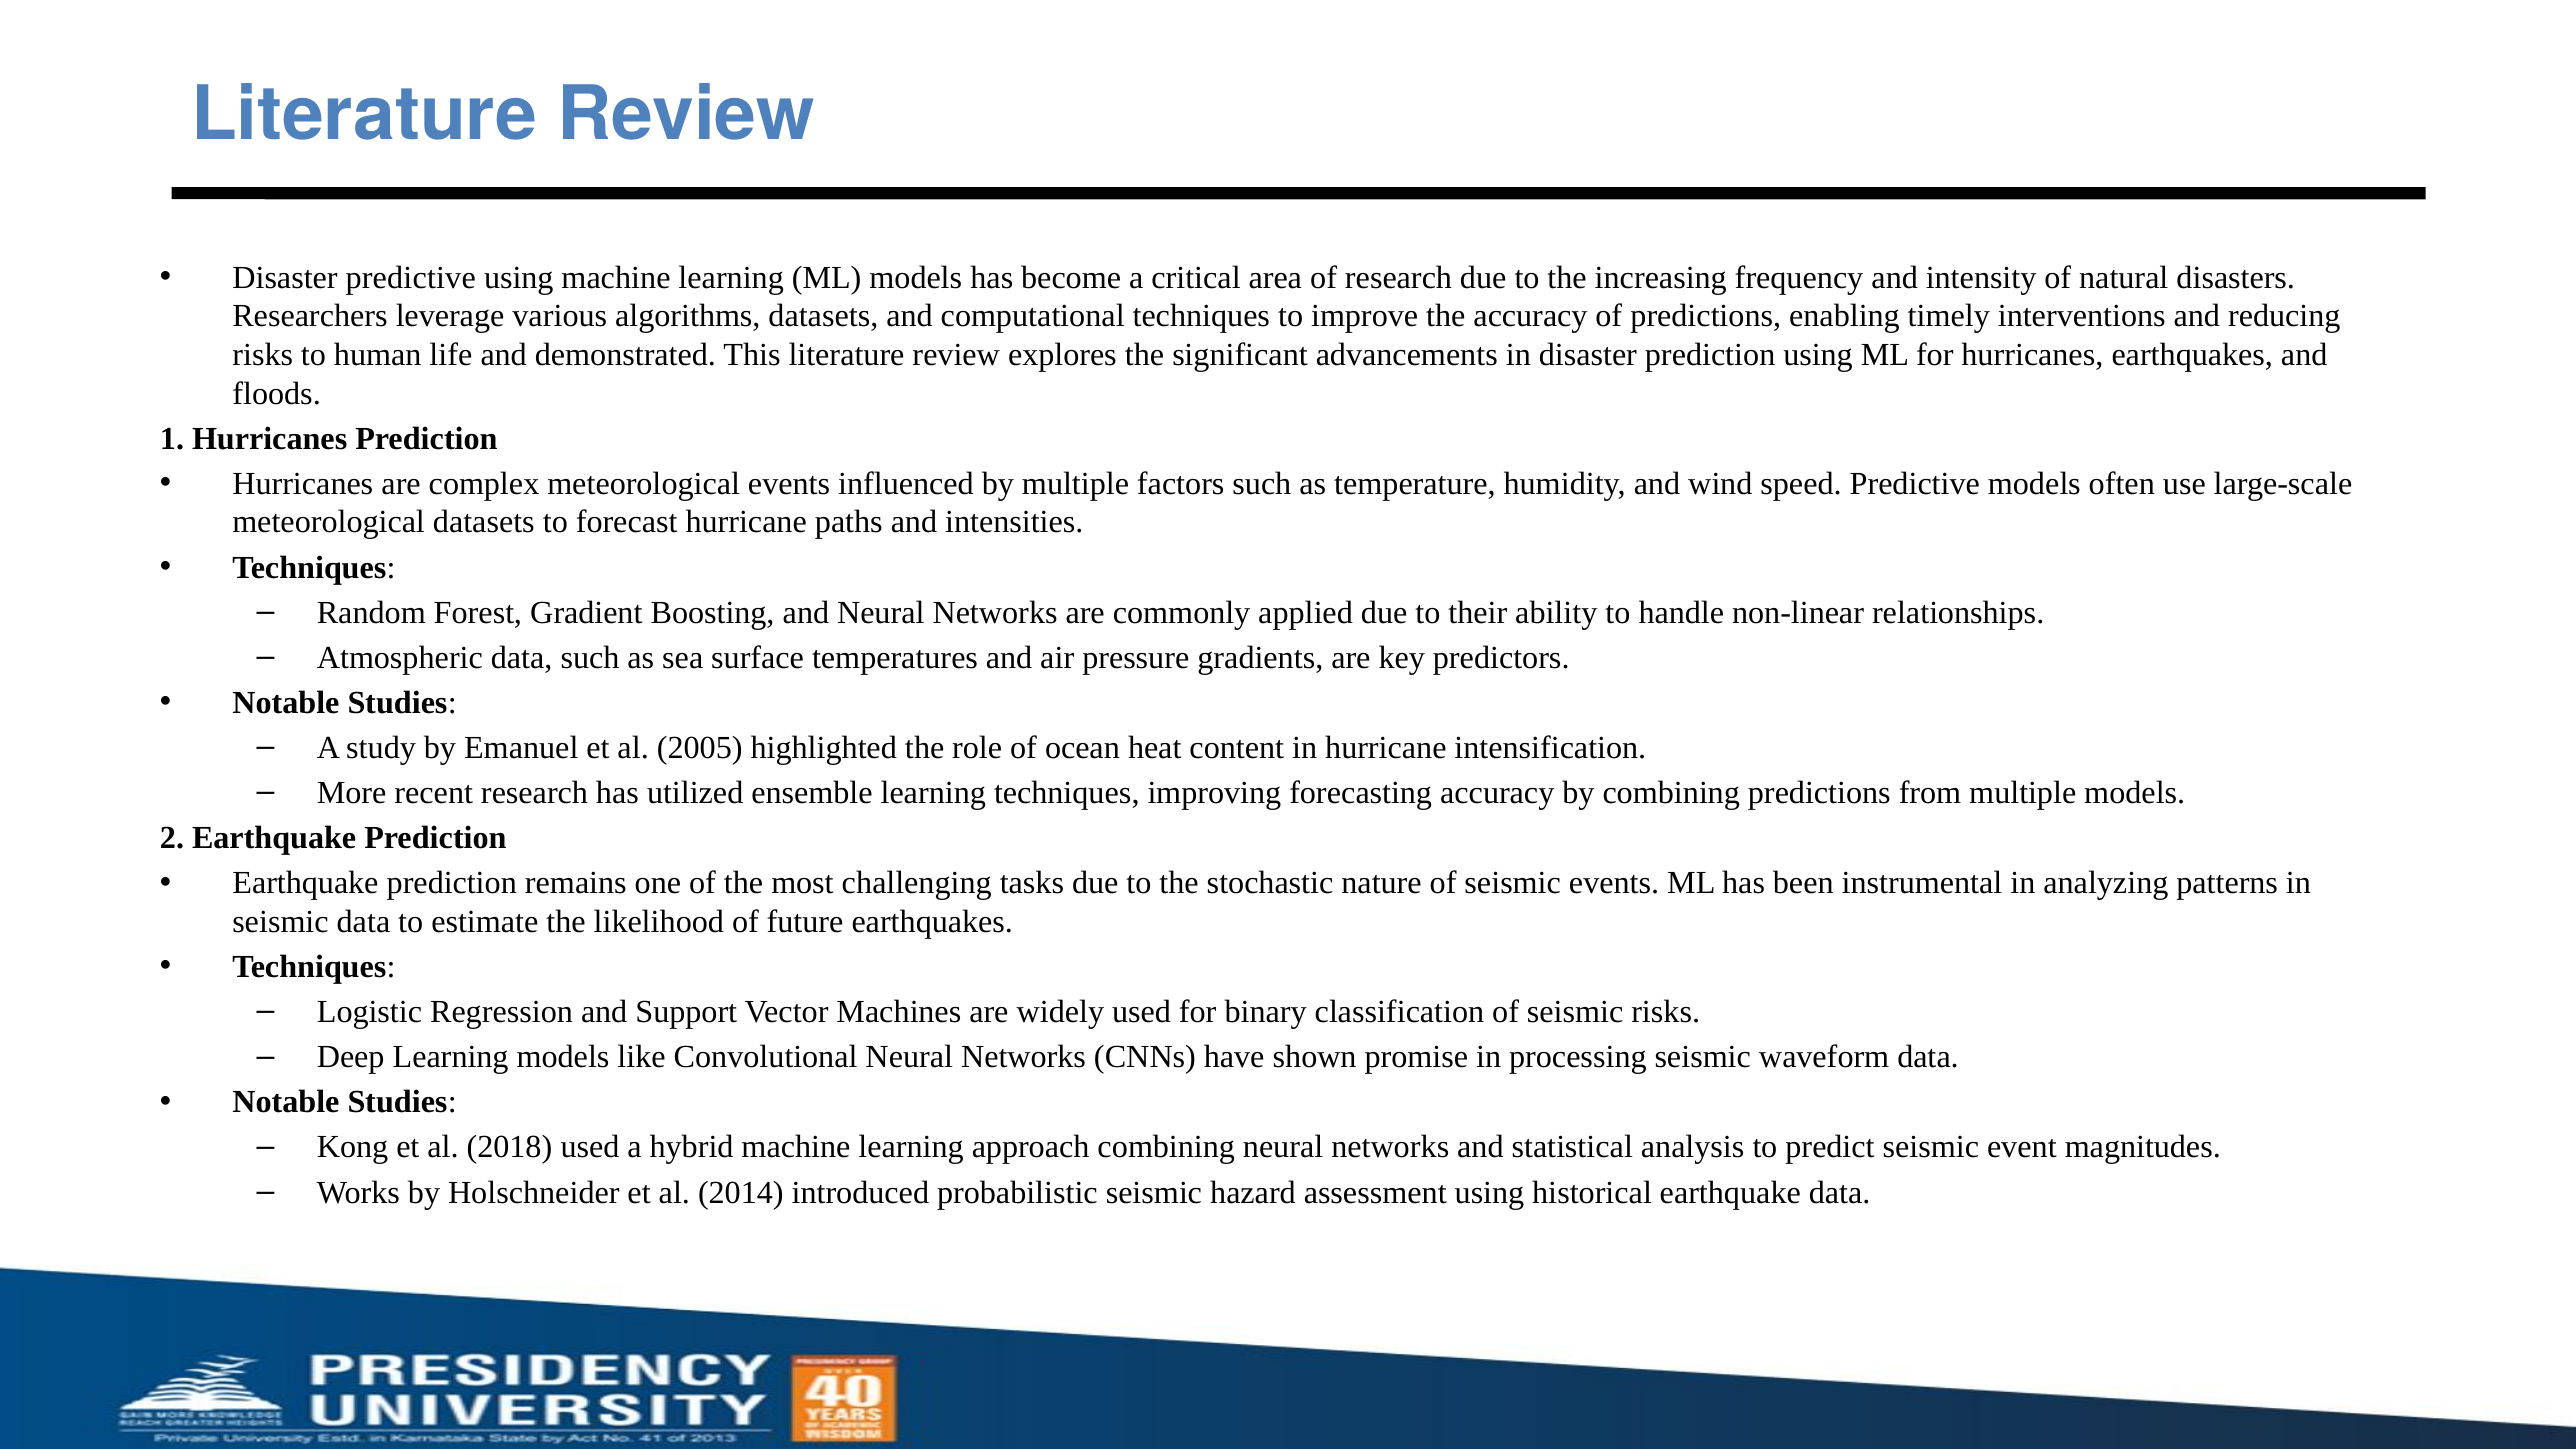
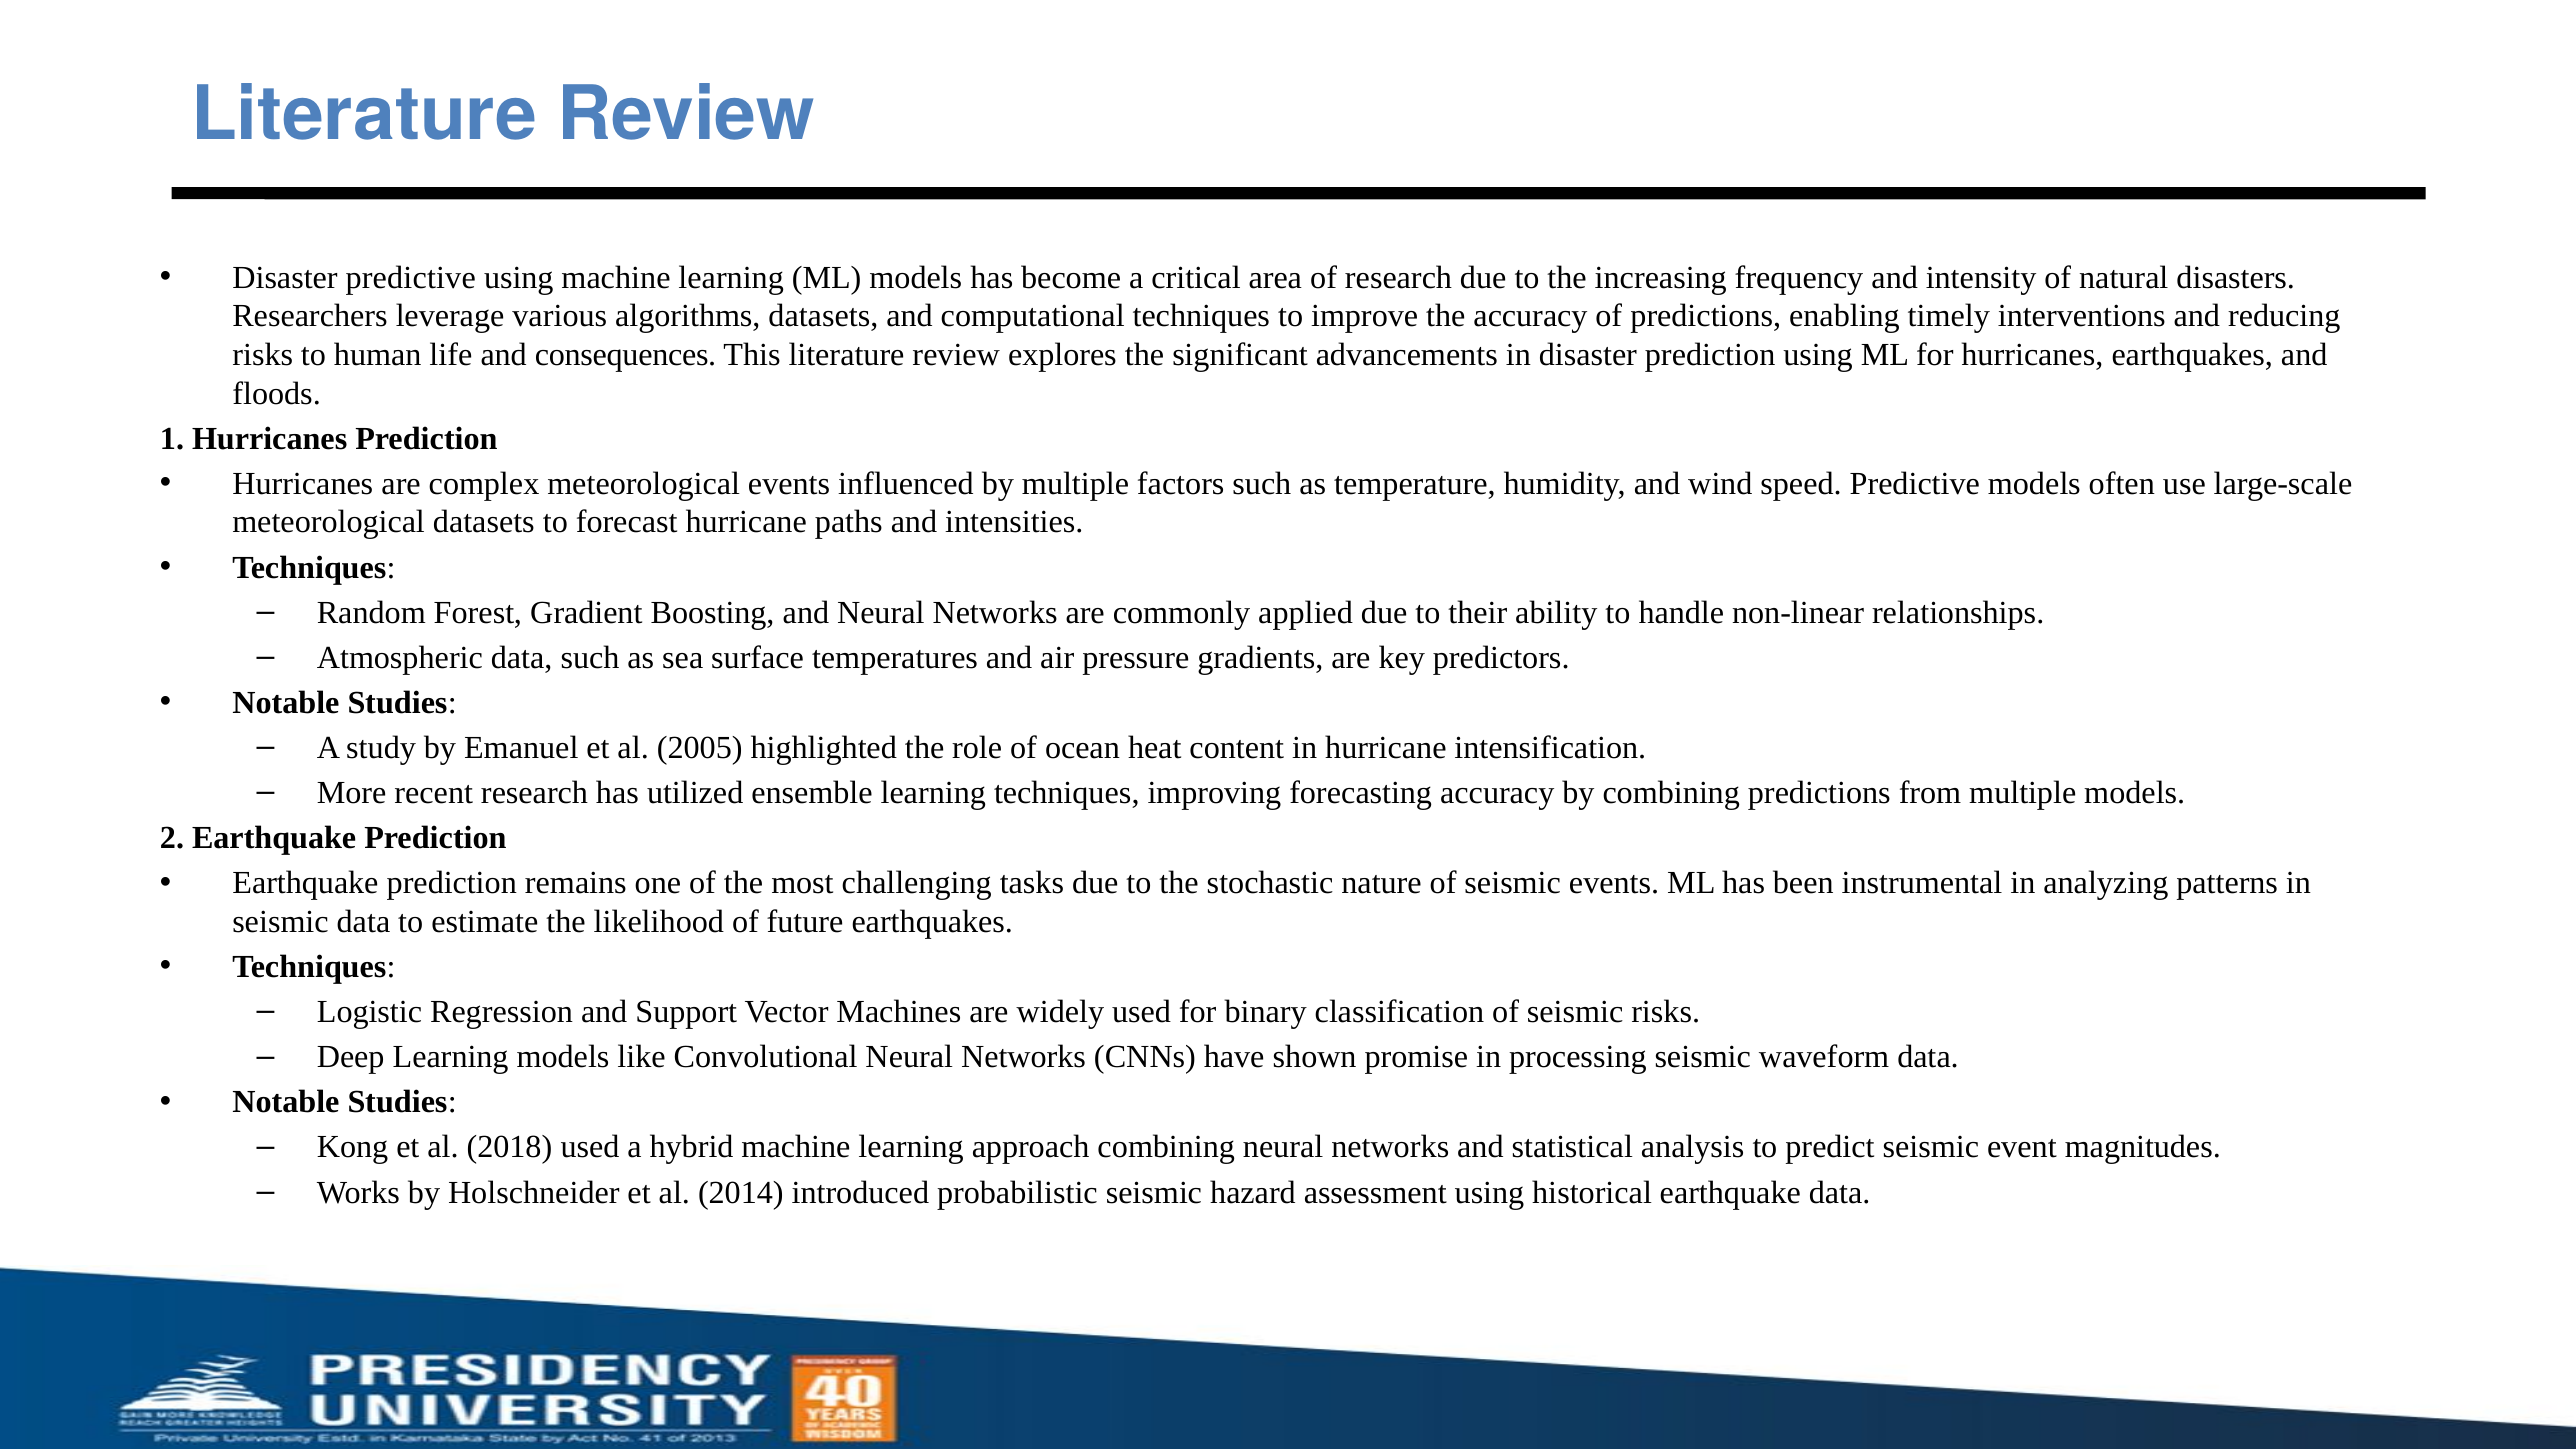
demonstrated: demonstrated -> consequences (626, 355)
